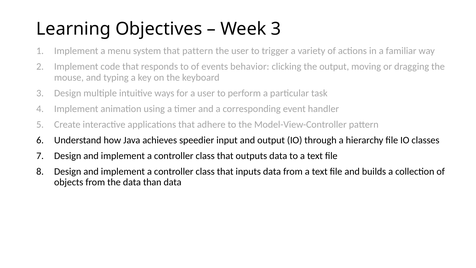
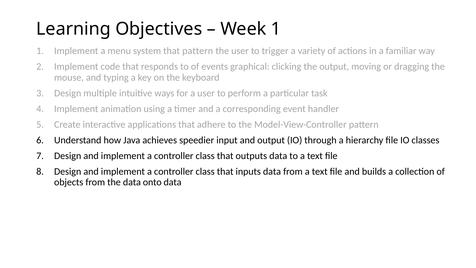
Week 3: 3 -> 1 (276, 29)
behavior: behavior -> graphical (250, 67)
than: than -> onto (152, 182)
